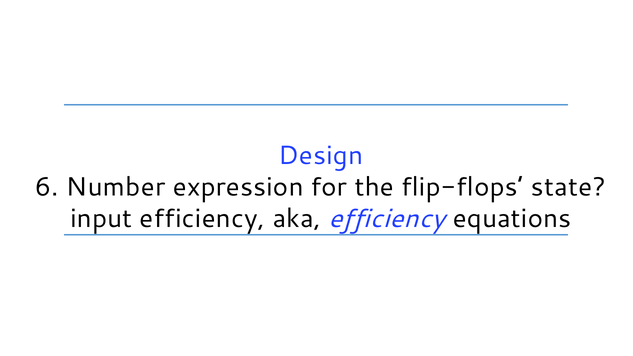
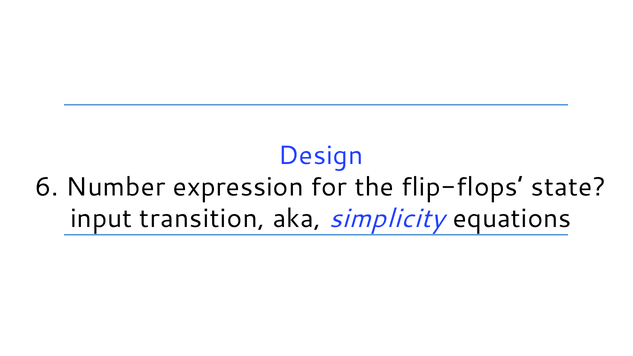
input efficiency: efficiency -> transition (202, 219)
aka efficiency: efficiency -> simplicity (387, 219)
